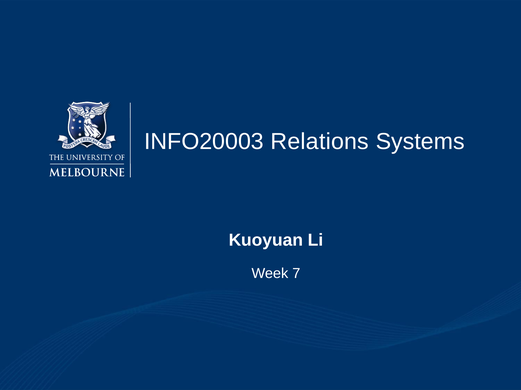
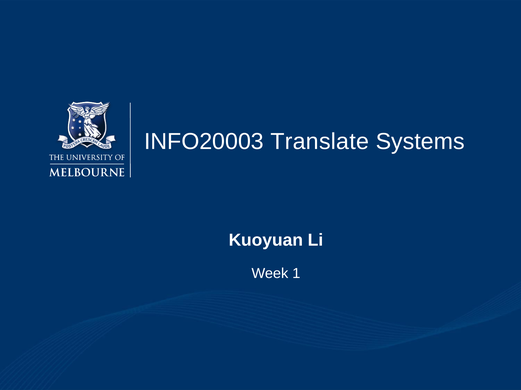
Relations: Relations -> Translate (320, 142)
Week 7: 7 -> 1 (296, 274)
